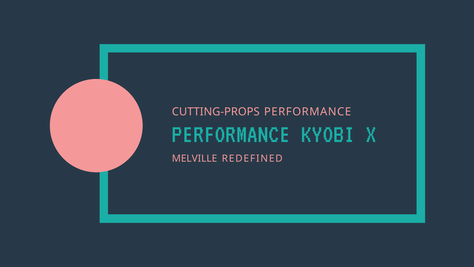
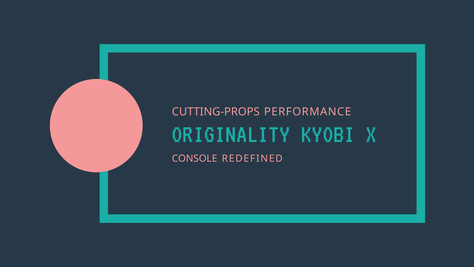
PERFORMANCE: PERFORMANCE -> ORIGINALITY (231, 133)
MELVILLE: MELVILLE -> CONSOLE (195, 158)
